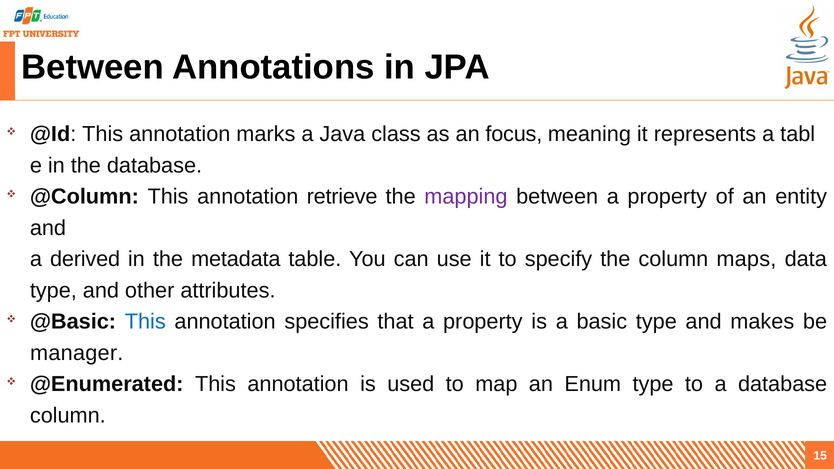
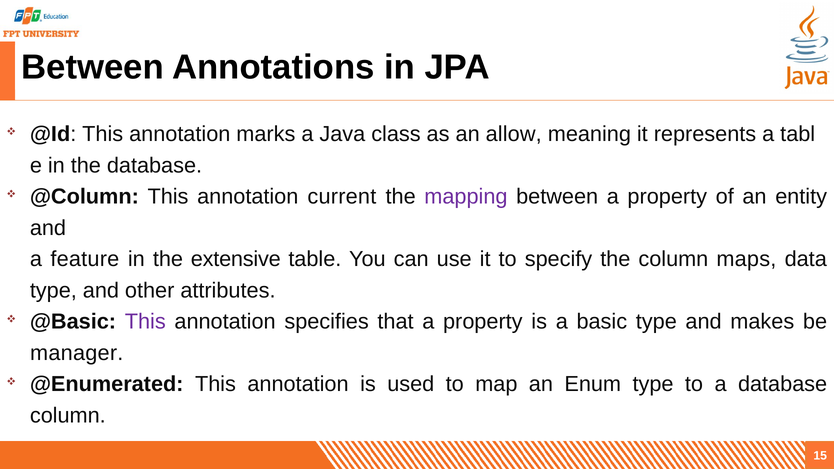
focus: focus -> allow (514, 134)
retrieve: retrieve -> current (342, 197)
derived: derived -> feature (85, 259)
metadata: metadata -> extensive (236, 259)
This colour: blue -> purple (145, 322)
